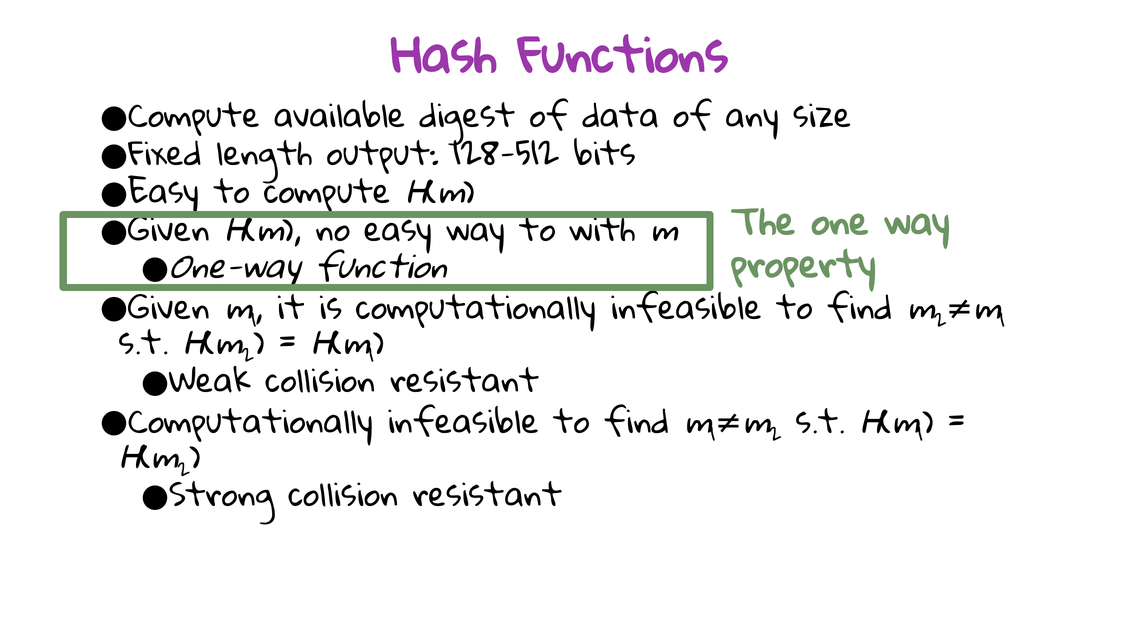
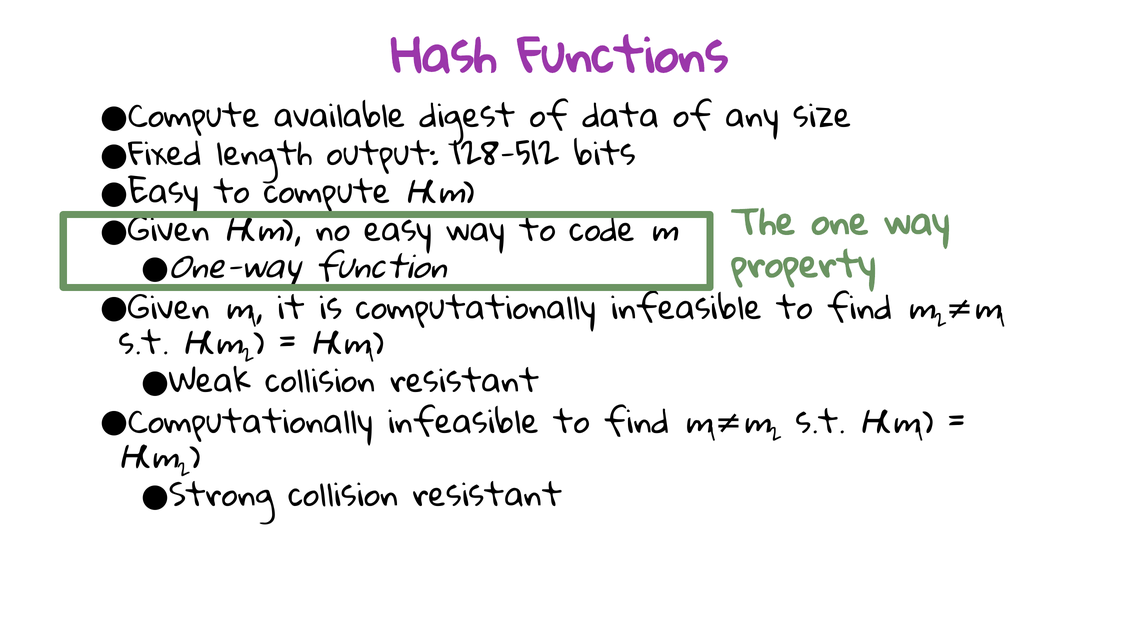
with: with -> code (603, 230)
